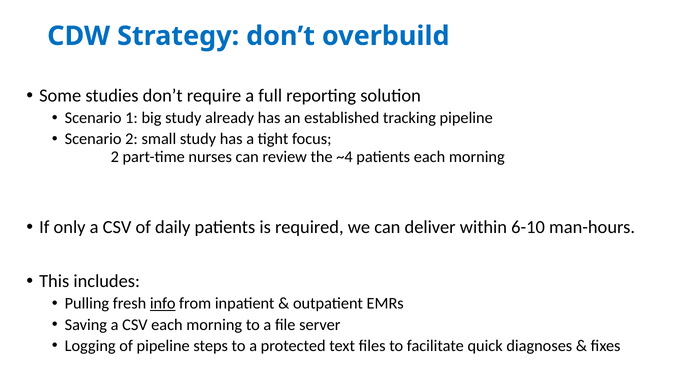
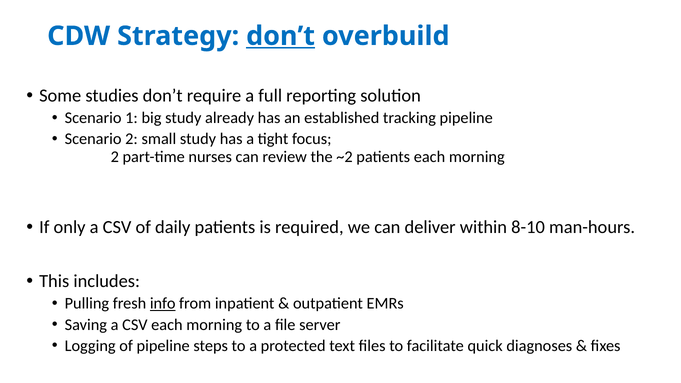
don’t underline: none -> present (281, 36)
~4: ~4 -> ~2 (345, 157)
6-10: 6-10 -> 8-10 (528, 227)
